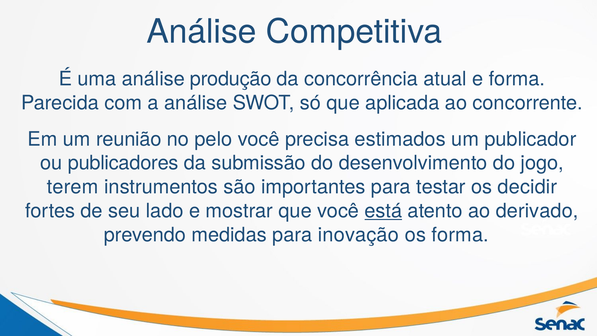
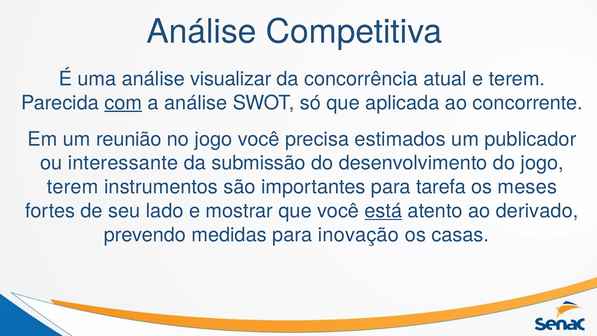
produção: produção -> visualizar (231, 79)
e forma: forma -> terem (517, 79)
com underline: none -> present (123, 103)
no pelo: pelo -> jogo (213, 139)
publicadores: publicadores -> interessante (123, 163)
testar: testar -> tarefa (441, 187)
decidir: decidir -> meses (527, 187)
os forma: forma -> casas (460, 235)
